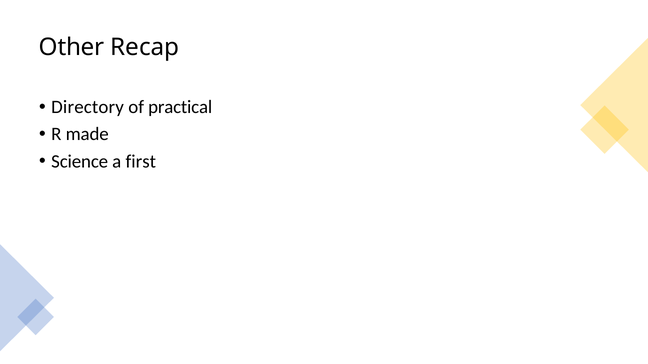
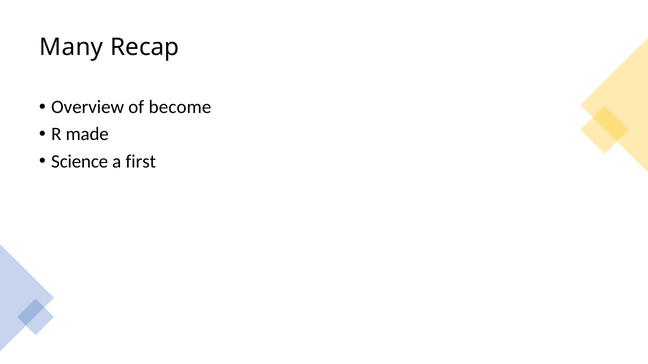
Other: Other -> Many (71, 47)
Directory: Directory -> Overview (88, 107)
practical: practical -> become (180, 107)
